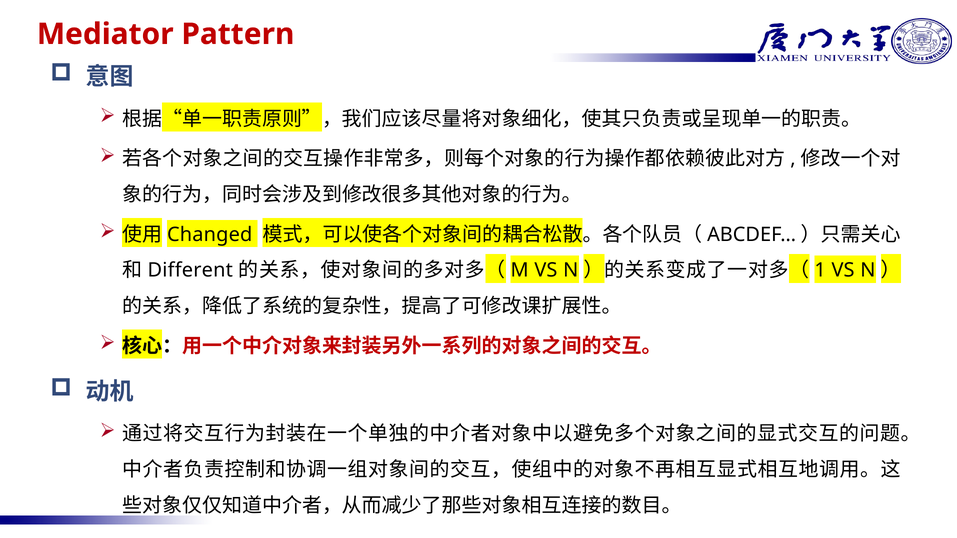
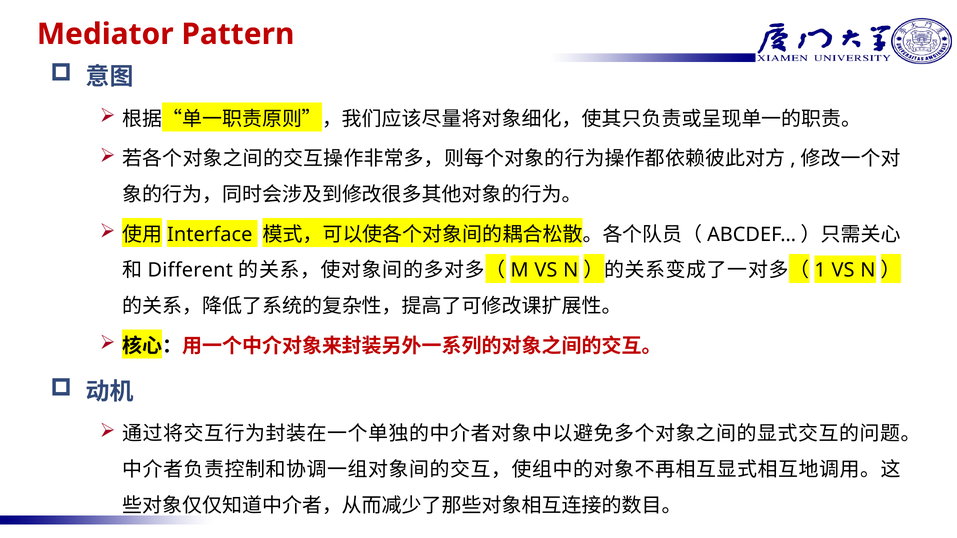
Changed: Changed -> Interface (210, 235)
